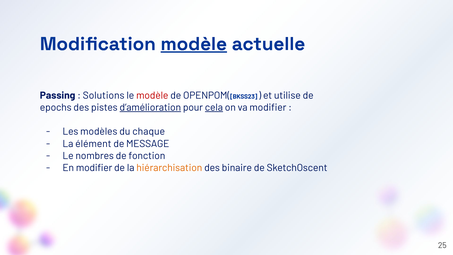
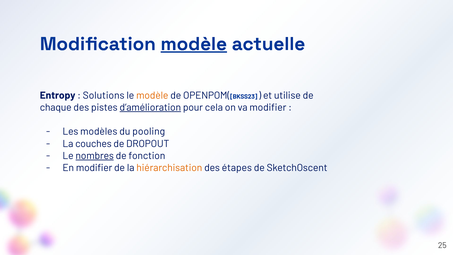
Passing: Passing -> Entropy (58, 95)
modèle colour: red -> orange (152, 95)
epochs: epochs -> chaque (56, 107)
cela underline: present -> none (214, 107)
chaque: chaque -> pooling (149, 132)
élément: élément -> couches (93, 144)
MESSAGE: MESSAGE -> DROPOUT (148, 144)
nombres underline: none -> present (95, 156)
binaire: binaire -> étapes (237, 168)
